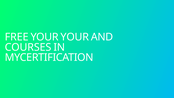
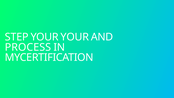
FREE: FREE -> STEP (17, 37)
COURSES: COURSES -> PROCESS (28, 47)
